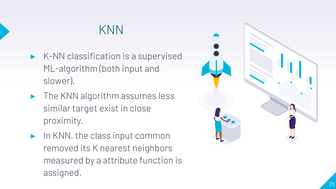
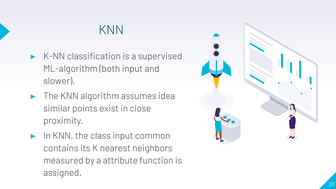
less: less -> idea (167, 96)
target: target -> points (85, 108)
removed: removed -> contains (61, 148)
